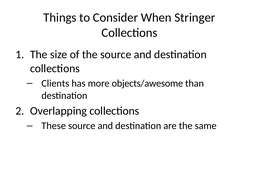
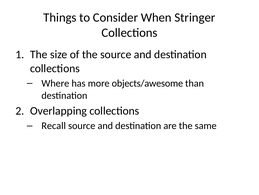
Clients: Clients -> Where (55, 83)
These: These -> Recall (54, 125)
